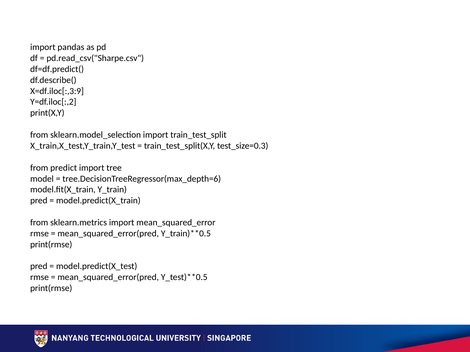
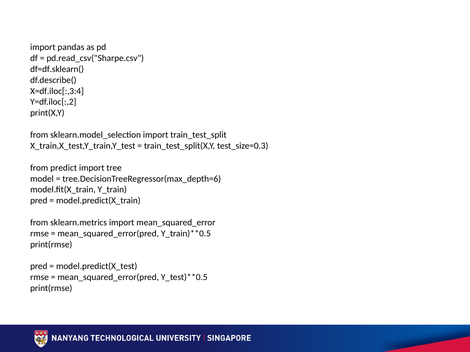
df=df.predict(: df=df.predict( -> df=df.sklearn( (57, 69)
X=df.iloc[:,3:9: X=df.iloc[:,3:9 -> X=df.iloc[:,3:4 (57, 91)
